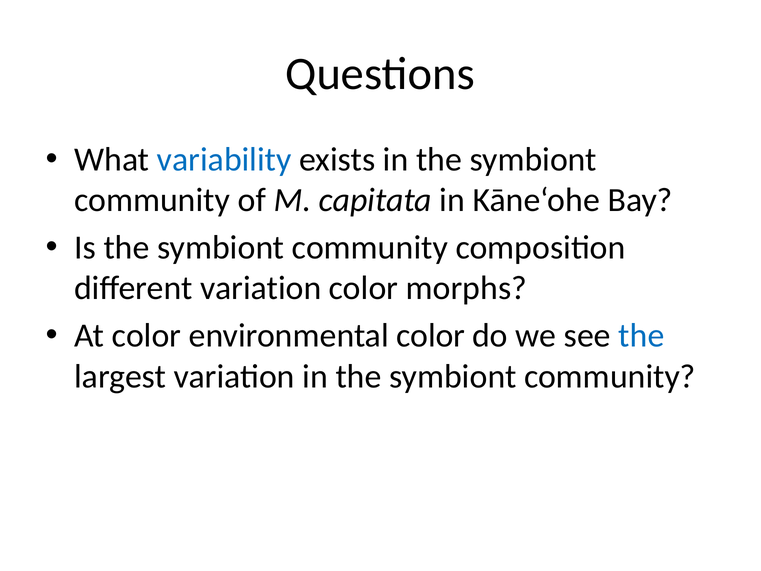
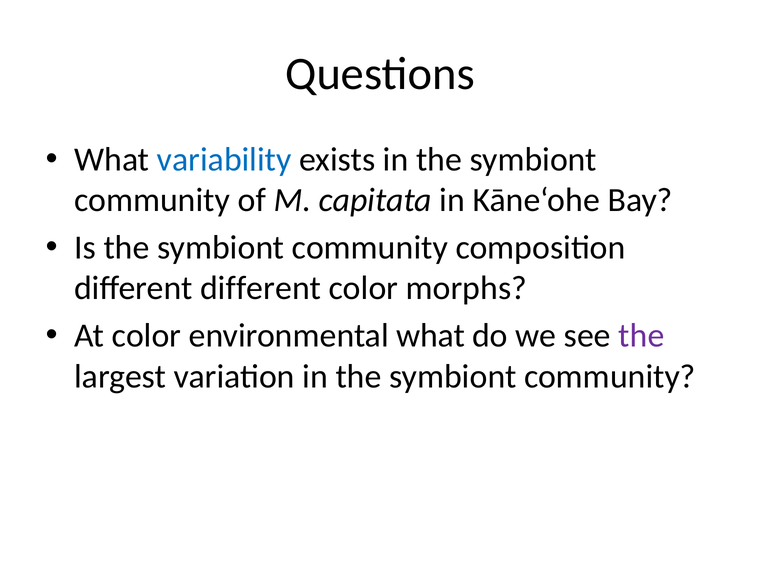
different variation: variation -> different (261, 288)
environmental color: color -> what (431, 336)
the colour: blue -> purple (641, 336)
